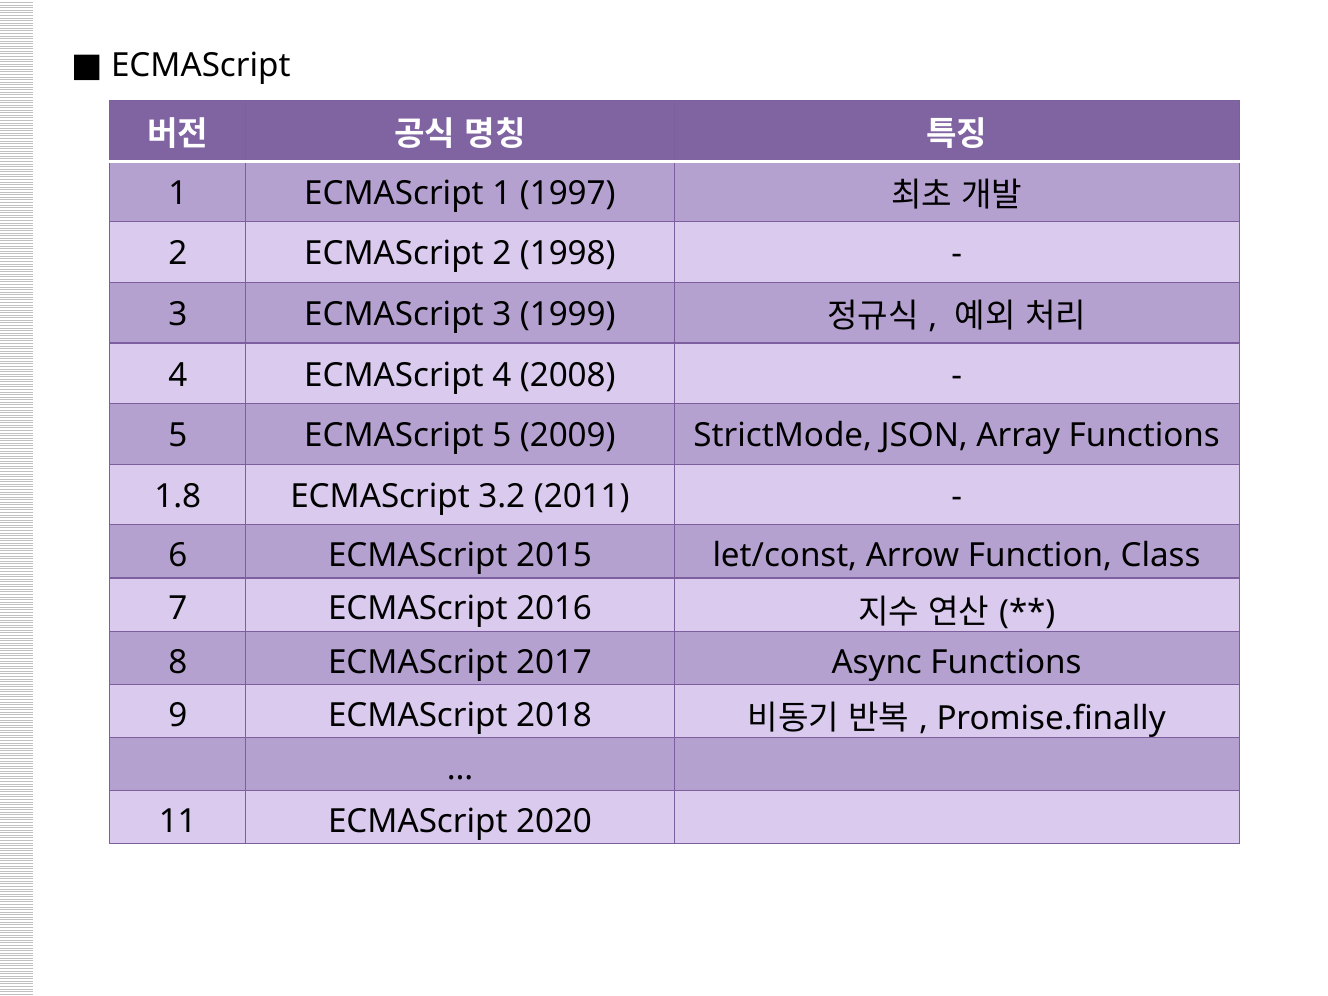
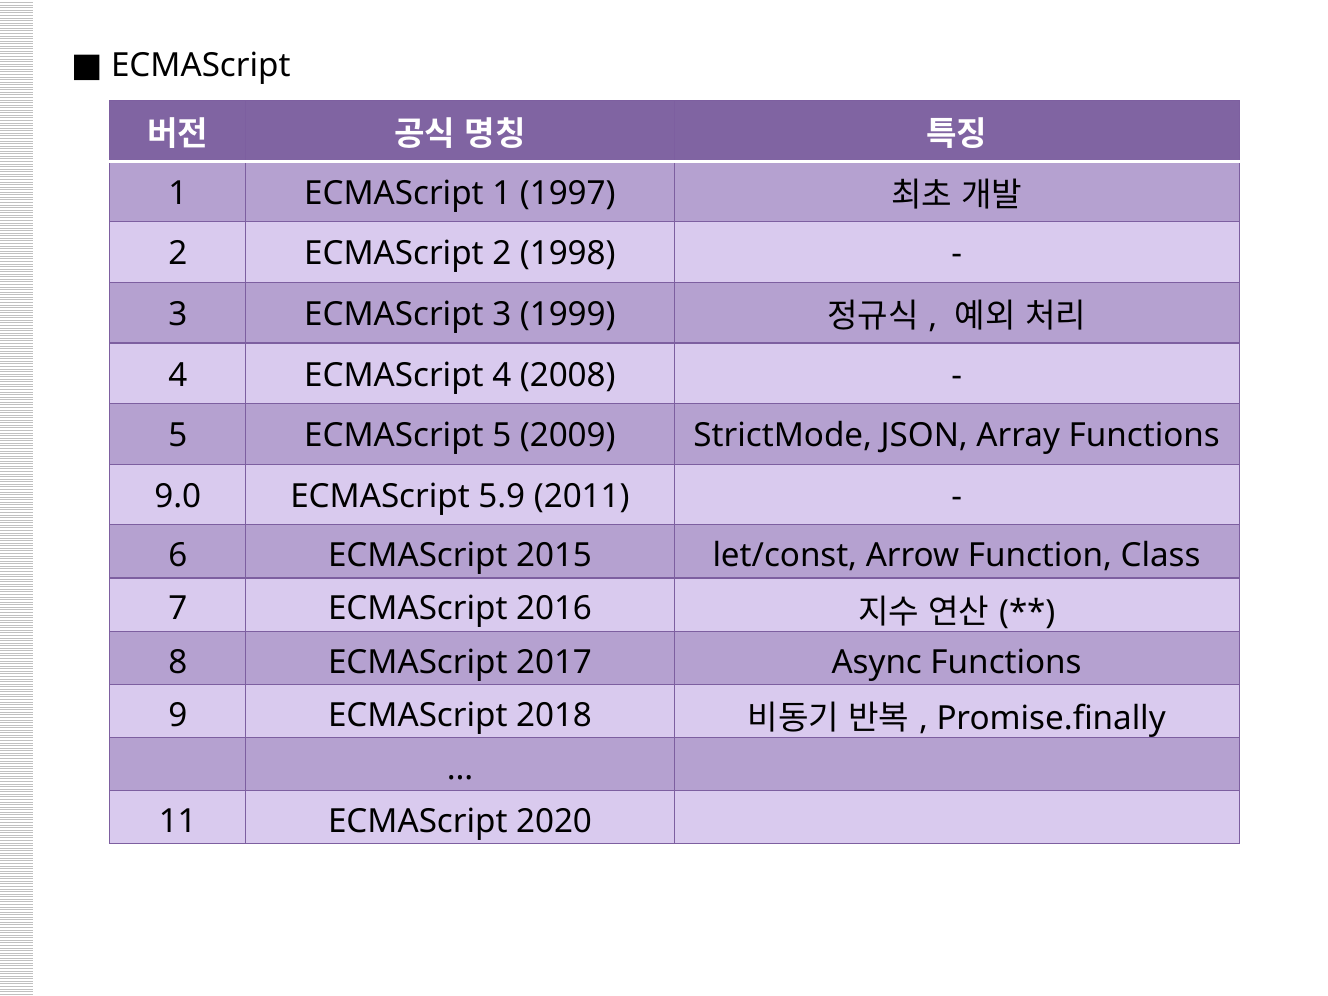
1.8: 1.8 -> 9.0 (178, 496)
3.2: 3.2 -> 5.9 (502, 496)
